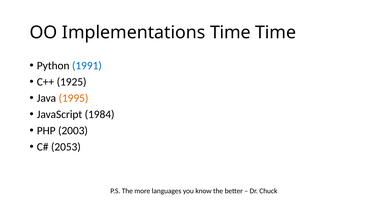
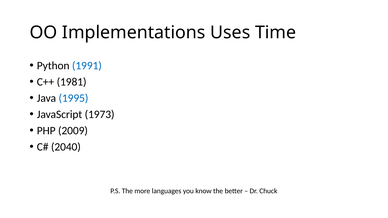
Implementations Time: Time -> Uses (230, 33)
1925: 1925 -> 1981 (72, 82)
1995 colour: orange -> blue (73, 98)
1984: 1984 -> 1973 (100, 114)
2003: 2003 -> 2009 (73, 131)
2053: 2053 -> 2040 (66, 147)
